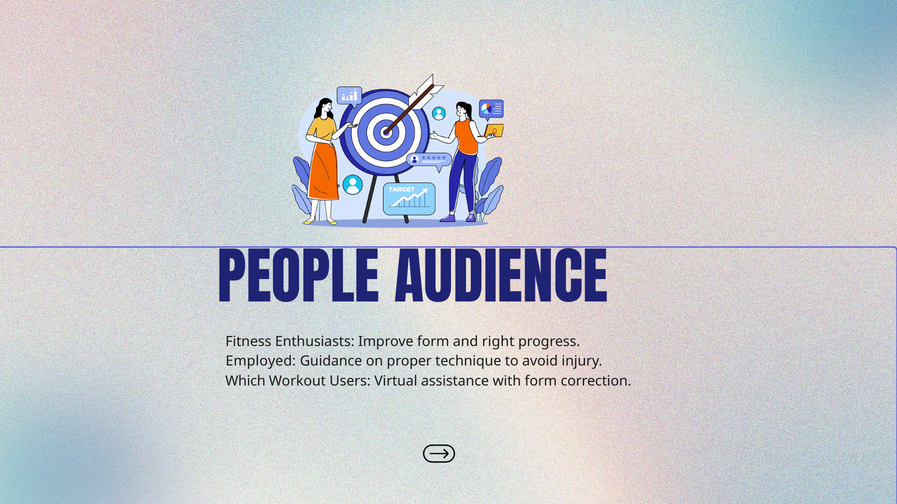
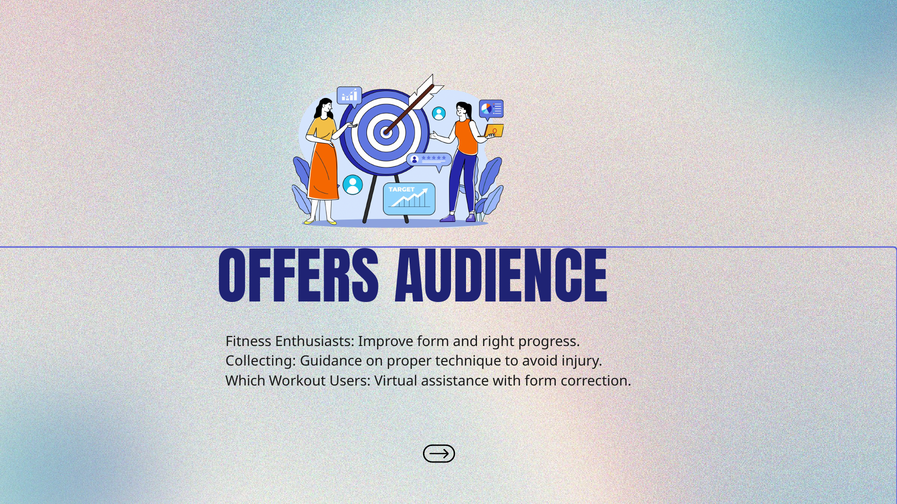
PEOPLE: PEOPLE -> OFFERS (298, 282)
Employed: Employed -> Collecting (261, 362)
